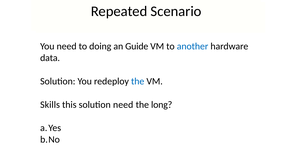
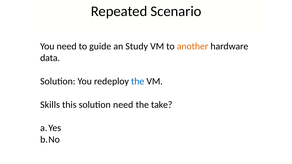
doing: doing -> guide (100, 46)
Guide: Guide -> Study (137, 46)
another colour: blue -> orange (193, 46)
long: long -> take (162, 105)
